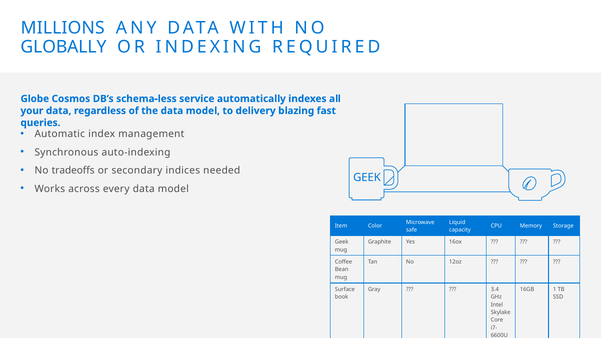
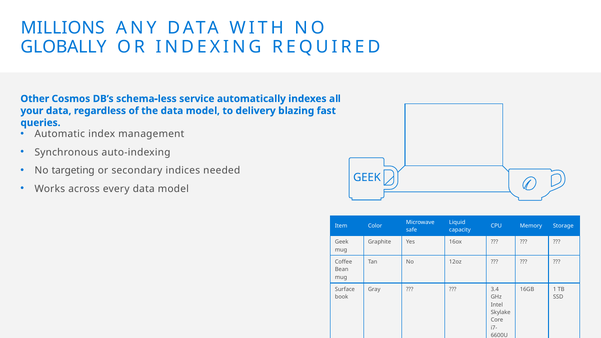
Globe: Globe -> Other (35, 99)
tradeoffs: tradeoffs -> targeting (73, 171)
